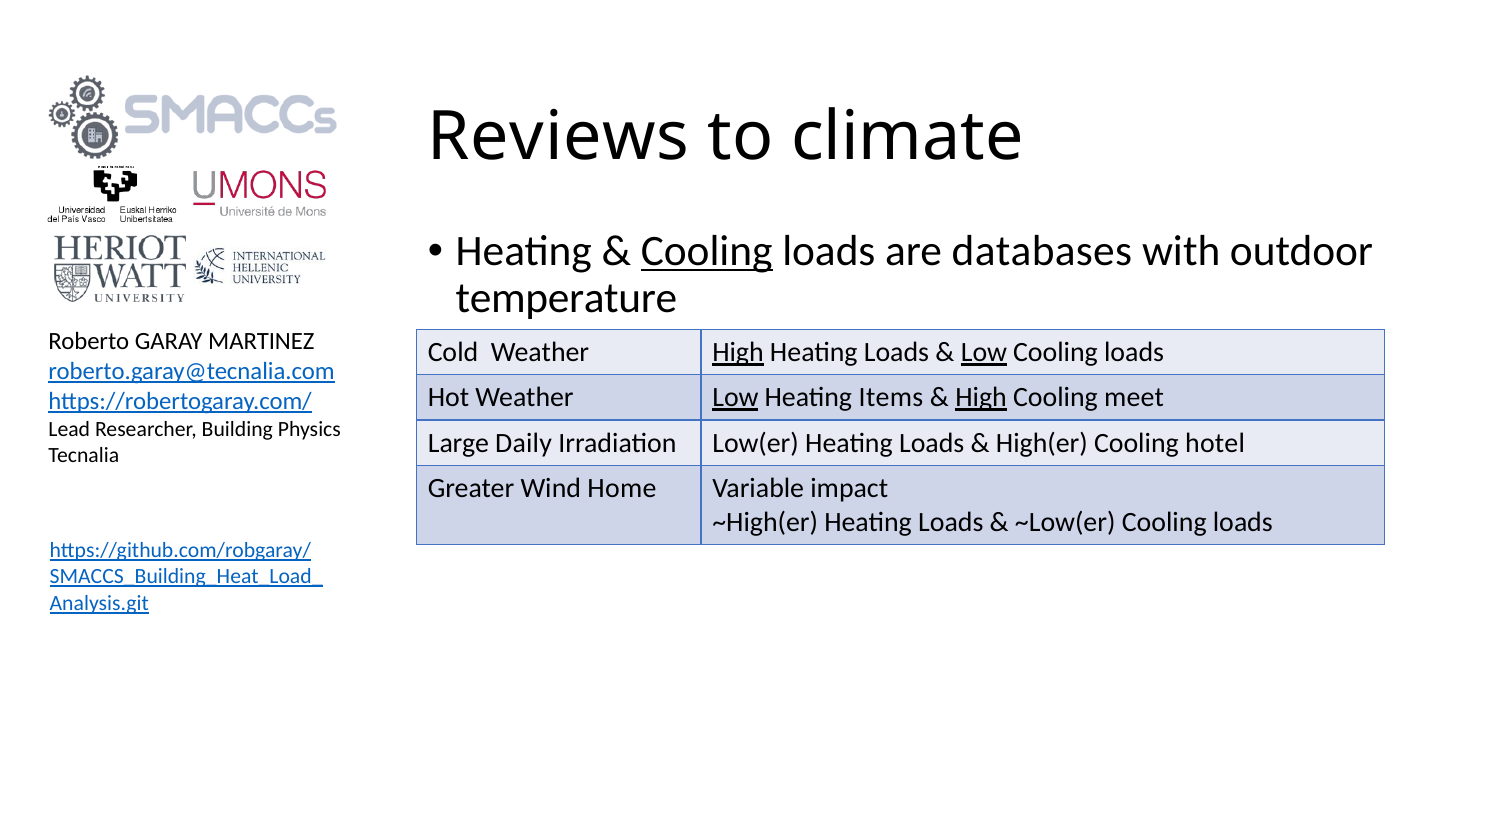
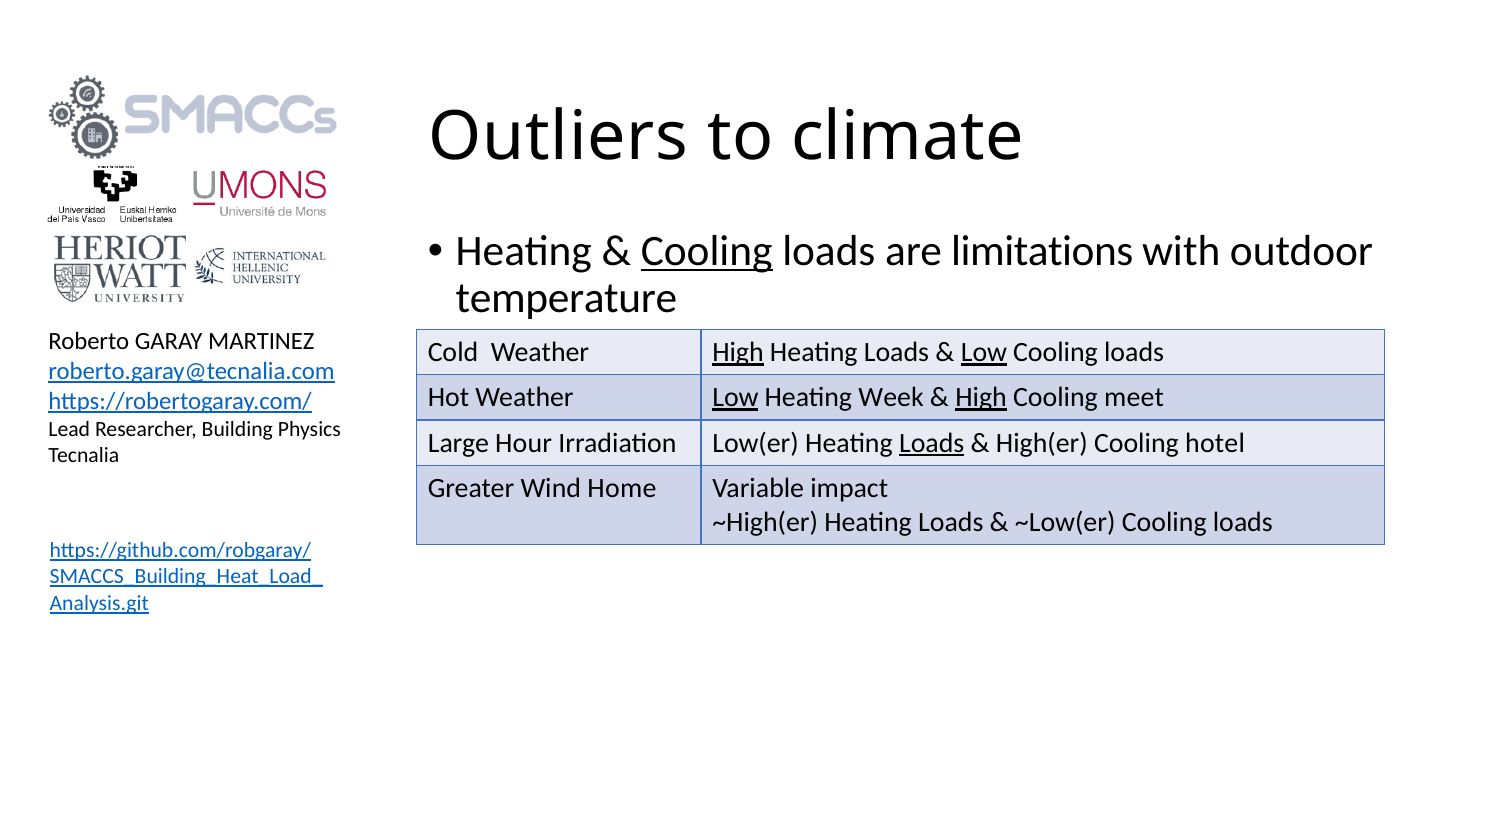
Reviews: Reviews -> Outliers (559, 137)
databases: databases -> limitations (1042, 251)
Items: Items -> Week (891, 397)
Daily: Daily -> Hour (524, 443)
Loads underline: none -> present (932, 443)
